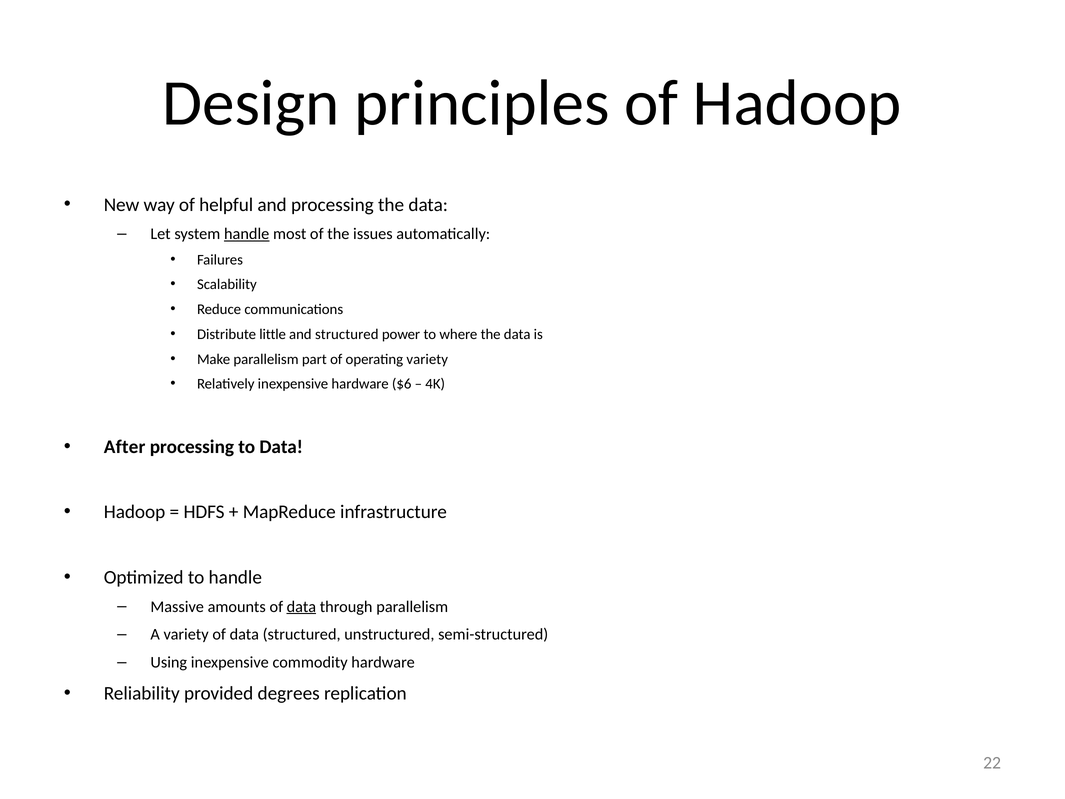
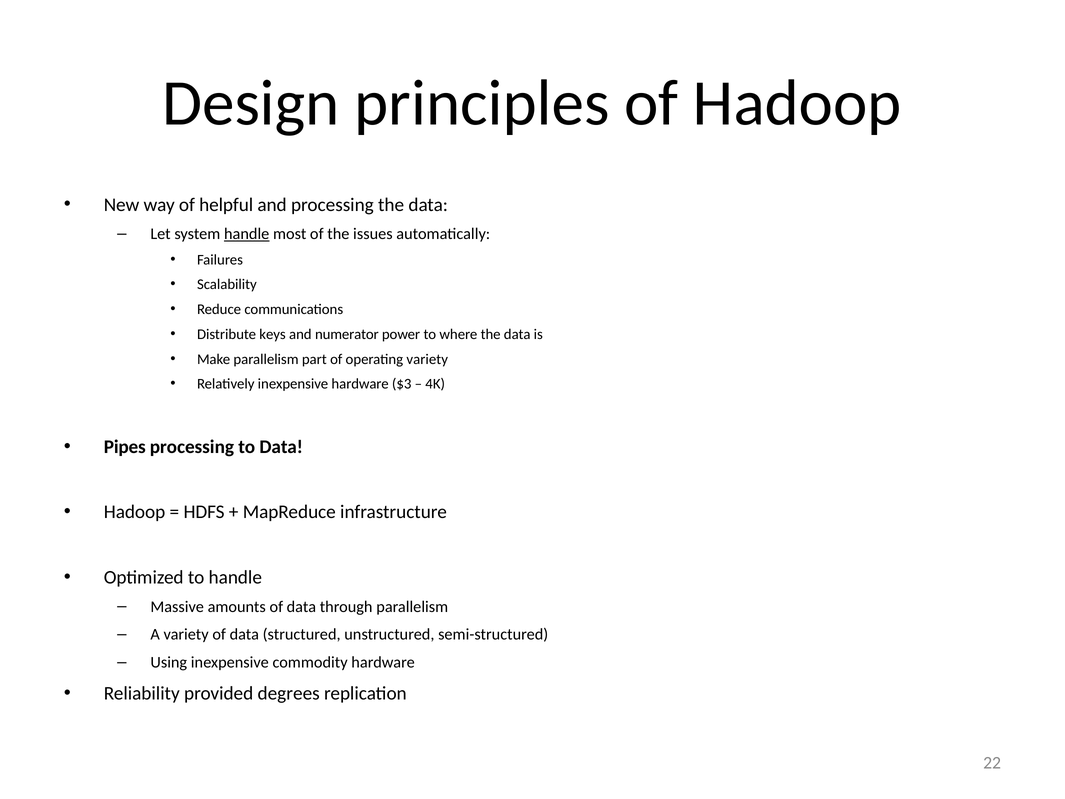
little: little -> keys (273, 334)
and structured: structured -> numerator (347, 334)
$6: $6 -> $3 (402, 384)
After: After -> Pipes (125, 447)
data underline: present -> none (301, 607)
